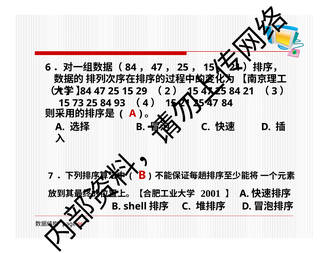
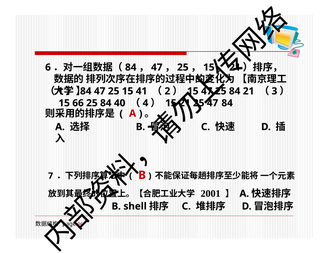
29: 29 -> 41 (142, 91)
73: 73 -> 66 (78, 103)
93: 93 -> 40 (120, 103)
